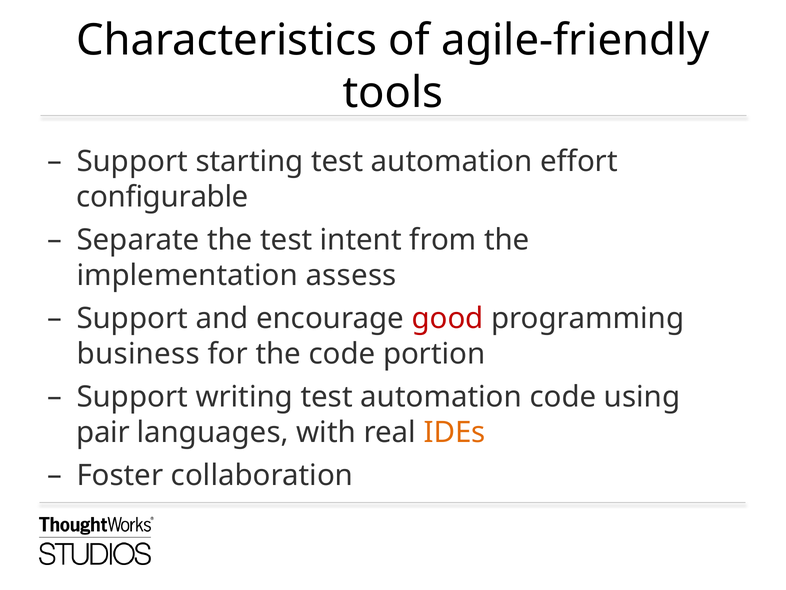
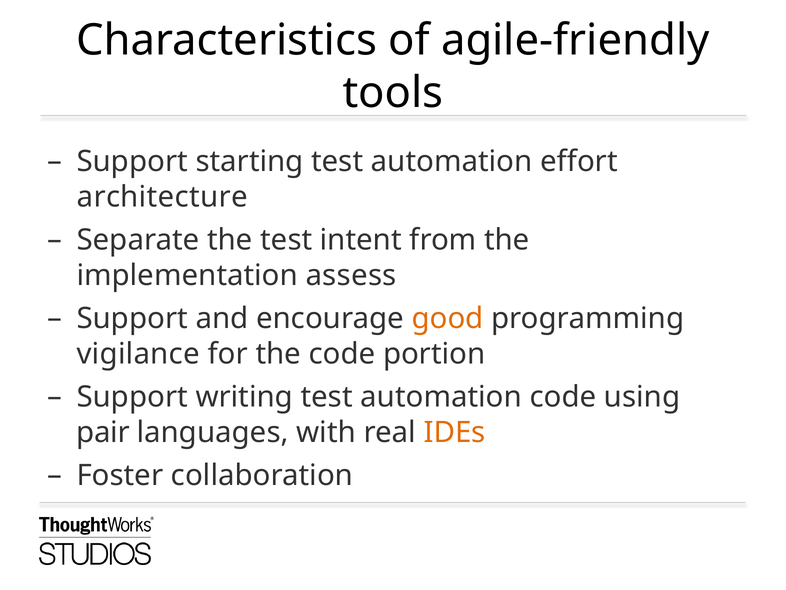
configurable: configurable -> architecture (162, 197)
good colour: red -> orange (448, 318)
business: business -> vigilance (138, 354)
